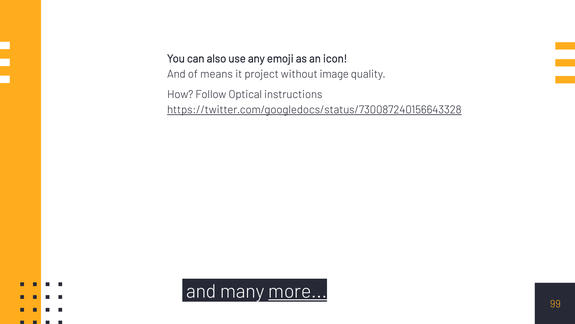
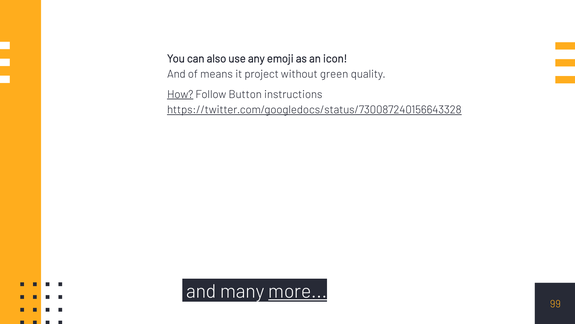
image: image -> green (334, 74)
How underline: none -> present (180, 94)
Optical: Optical -> Button (245, 94)
